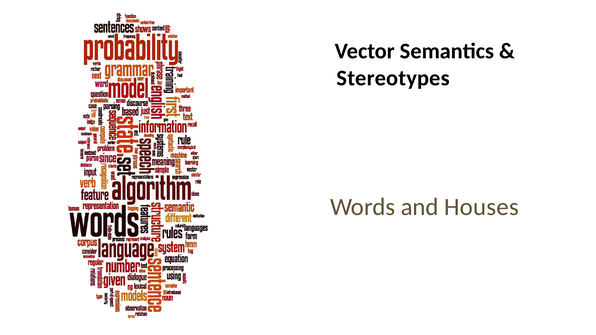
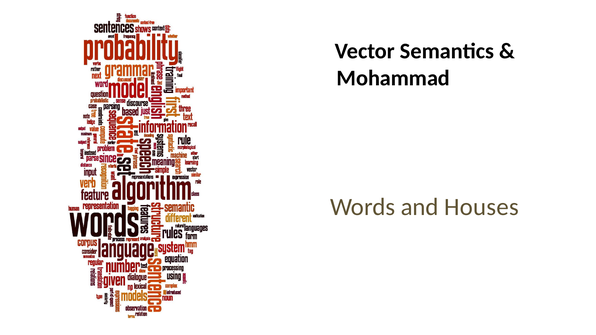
Stereotypes: Stereotypes -> Mohammad (393, 78)
